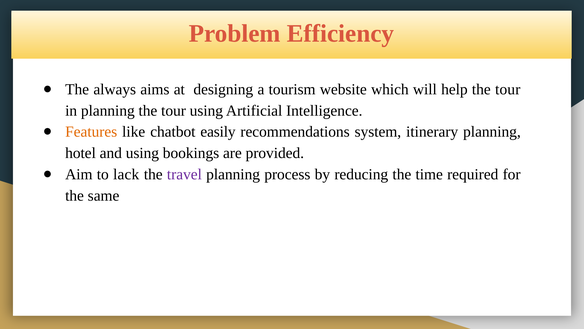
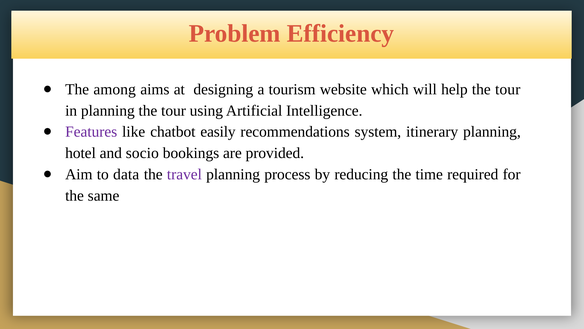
always: always -> among (115, 89)
Features colour: orange -> purple (91, 132)
and using: using -> socio (142, 153)
lack: lack -> data (126, 174)
